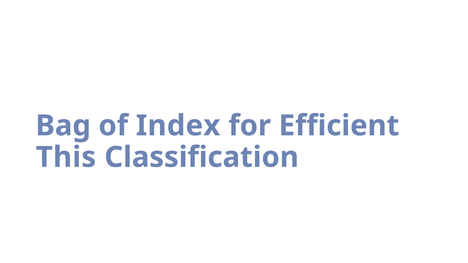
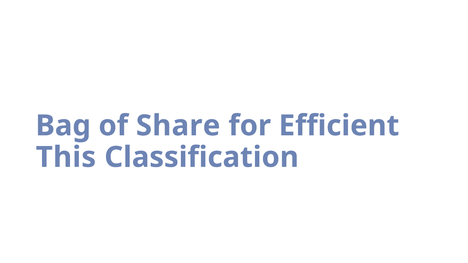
Index: Index -> Share (178, 126)
